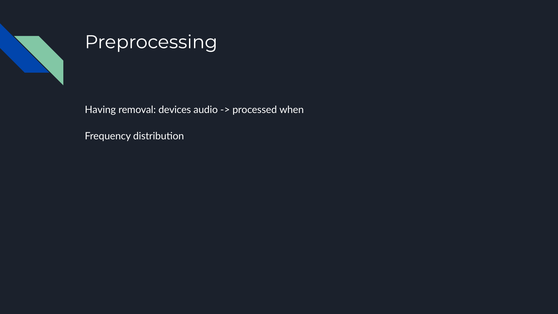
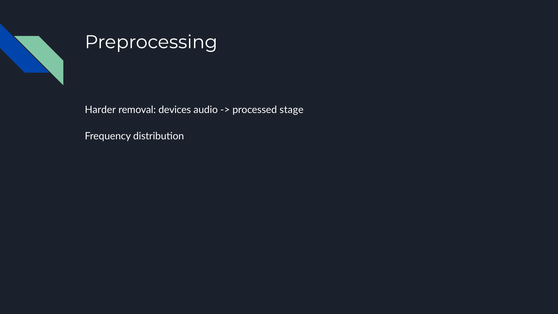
Having: Having -> Harder (100, 110)
when: when -> stage (292, 110)
